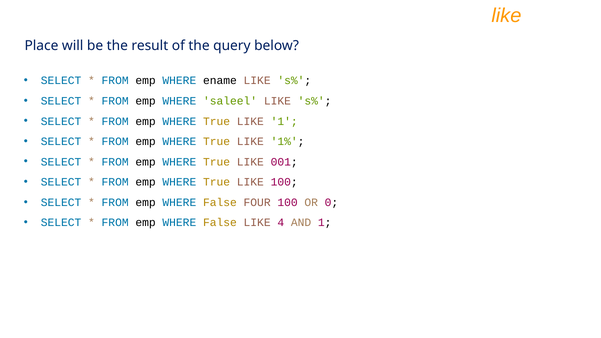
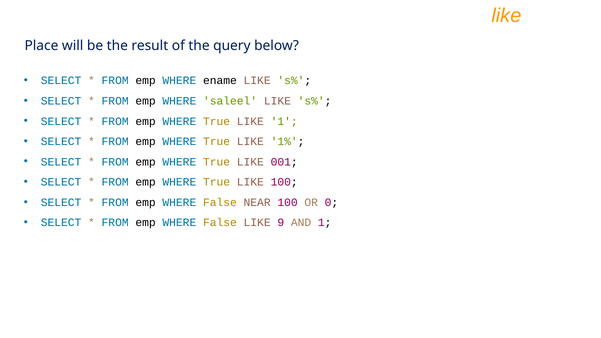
FOUR: FOUR -> NEAR (257, 202)
4: 4 -> 9 (281, 223)
